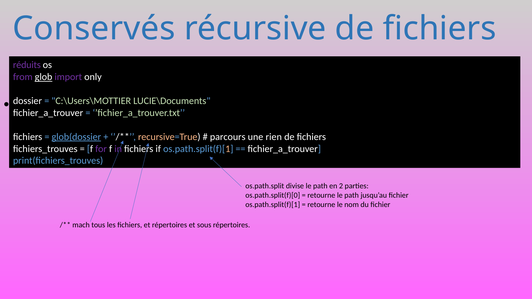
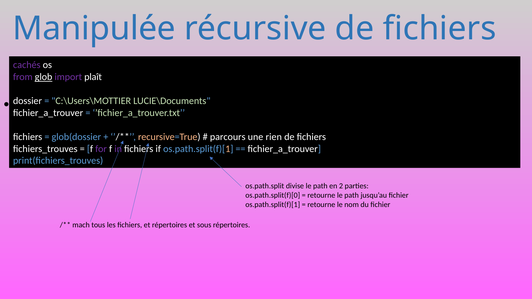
Conservés: Conservés -> Manipulée (94, 29)
réduits: réduits -> cachés (27, 65)
only: only -> plaît (93, 77)
glob(dossier underline: present -> none (76, 137)
